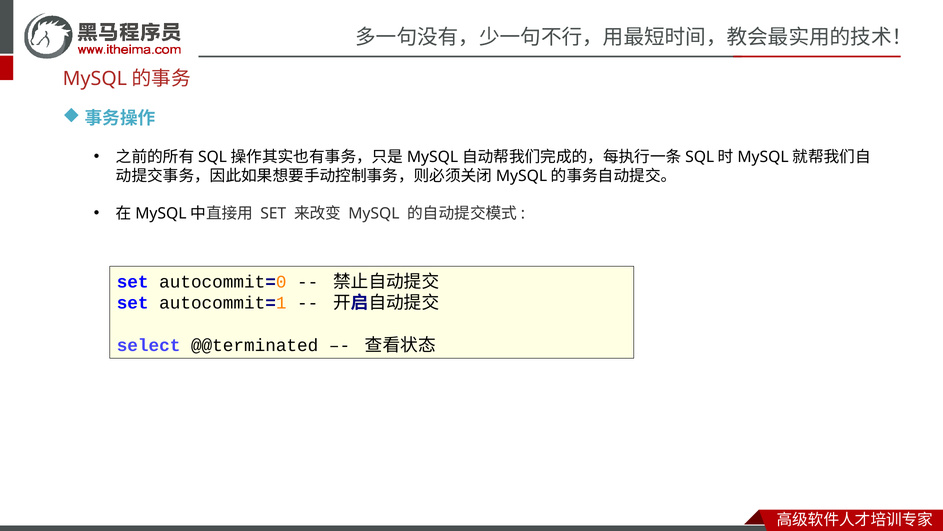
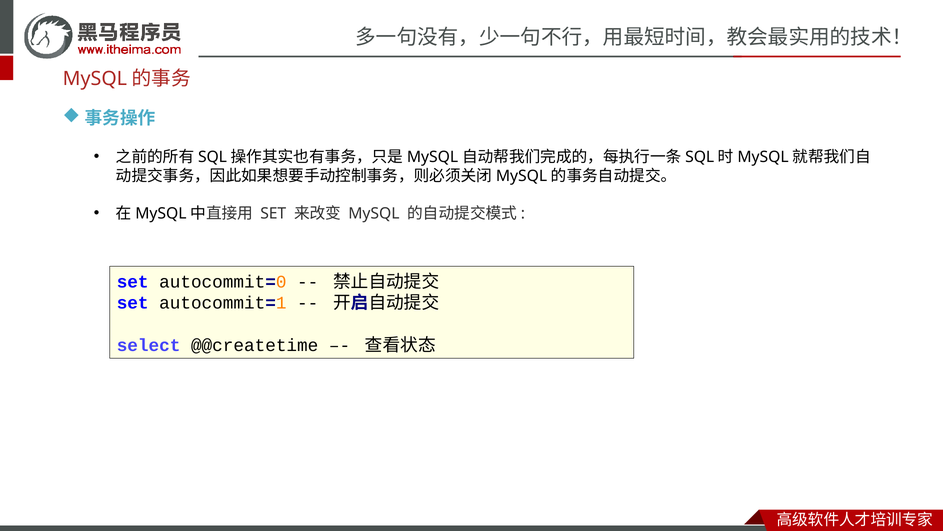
@@terminated: @@terminated -> @@createtime (255, 345)
